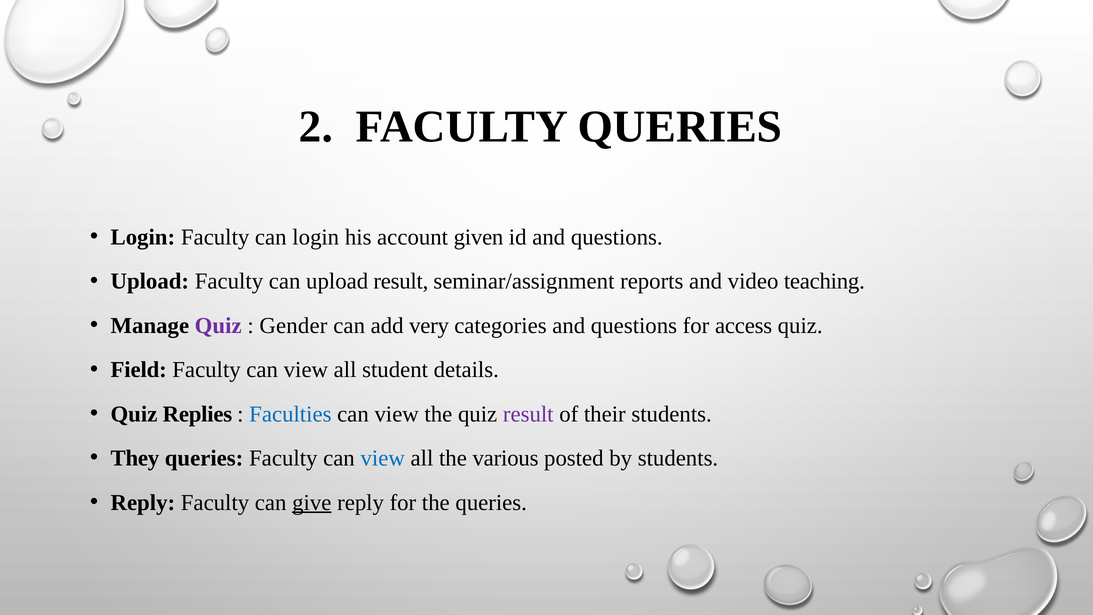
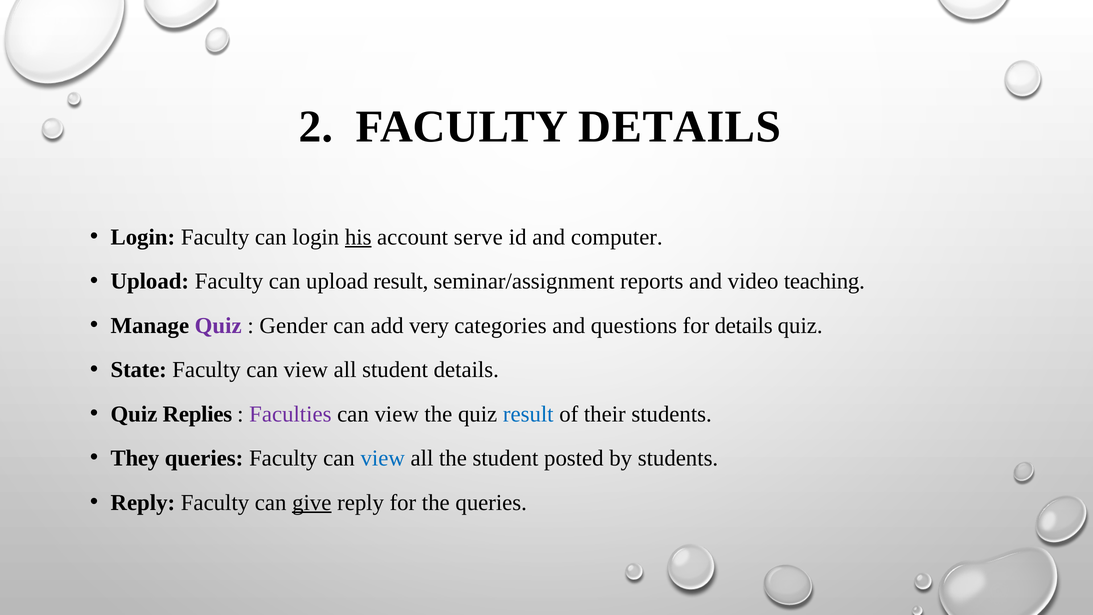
FACULTY QUERIES: QUERIES -> DETAILS (680, 127)
his underline: none -> present (358, 237)
given: given -> serve (478, 237)
id and questions: questions -> computer (617, 237)
for access: access -> details (744, 325)
Field: Field -> State (139, 370)
Faculties colour: blue -> purple (290, 414)
result colour: purple -> blue (528, 414)
the various: various -> student (505, 458)
